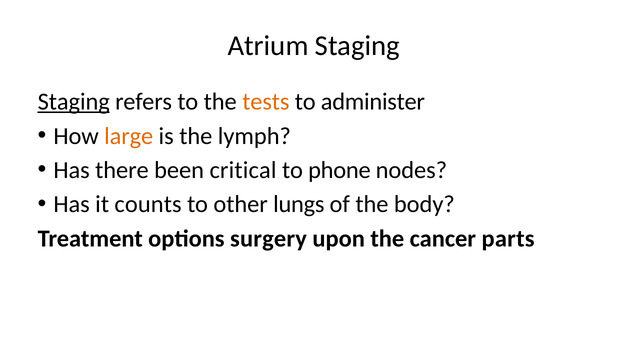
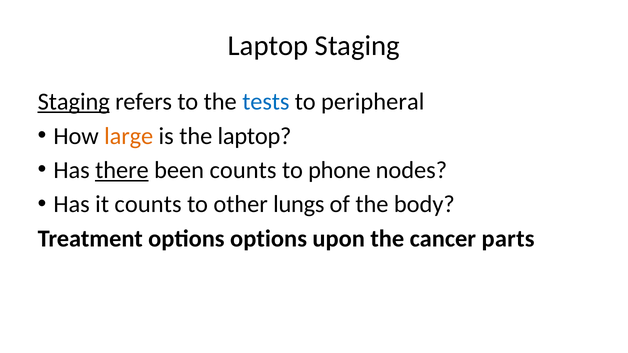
Atrium: Atrium -> Laptop (268, 46)
tests colour: orange -> blue (266, 102)
administer: administer -> peripheral (373, 102)
the lymph: lymph -> laptop (255, 136)
there underline: none -> present (122, 170)
been critical: critical -> counts (243, 170)
options surgery: surgery -> options (269, 239)
